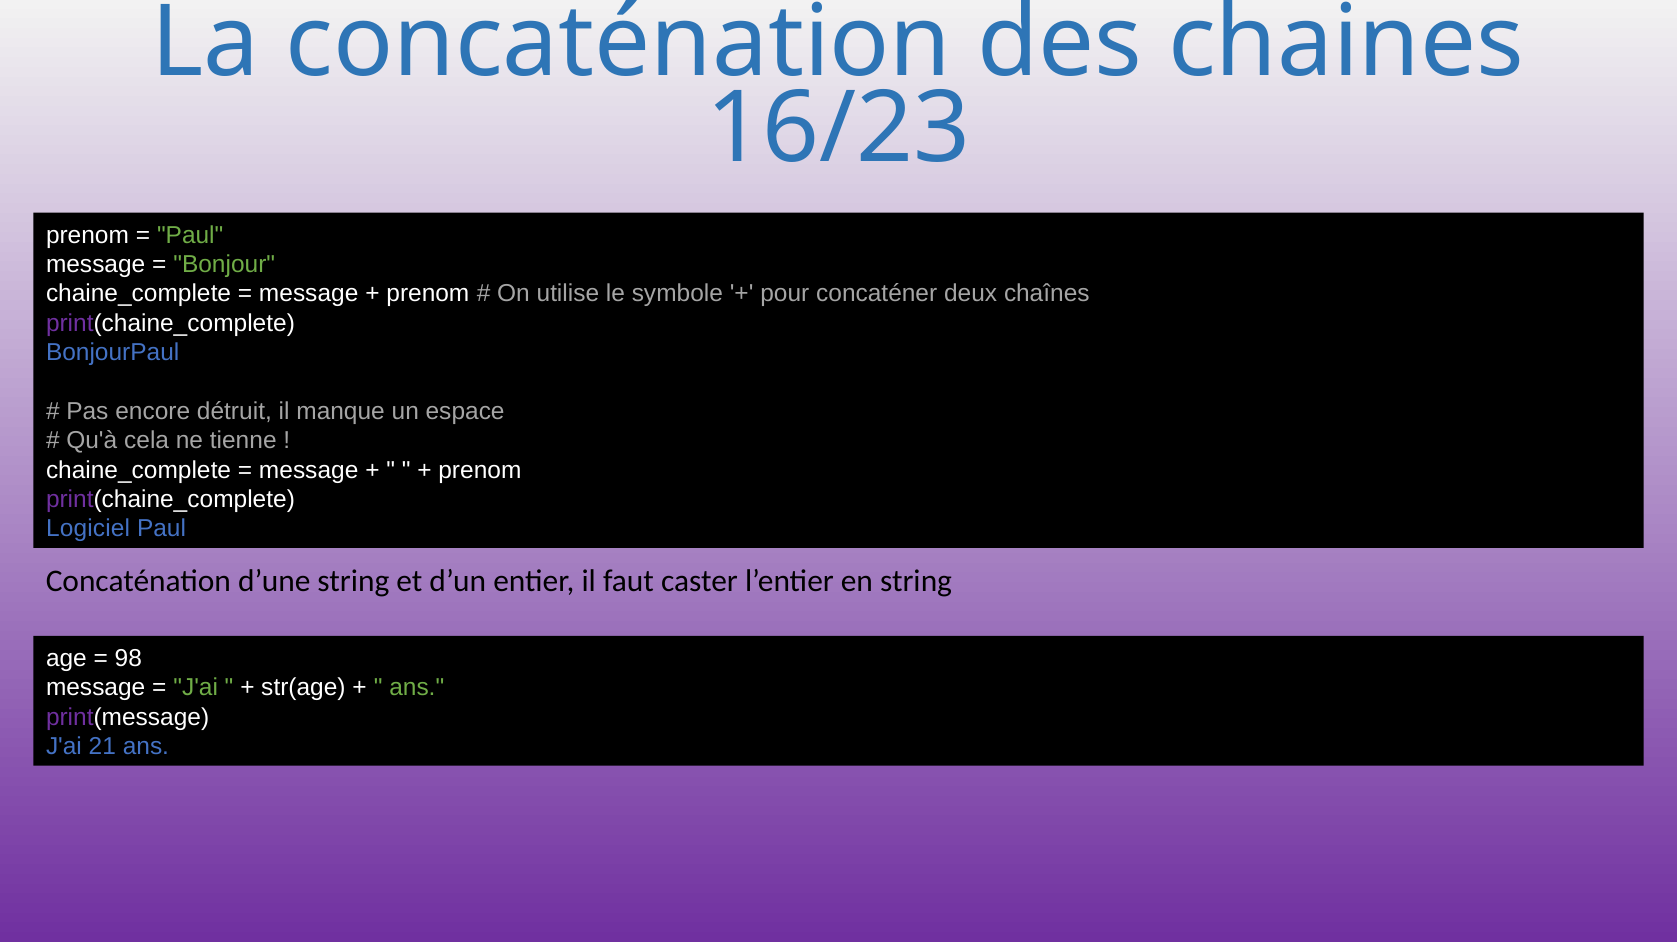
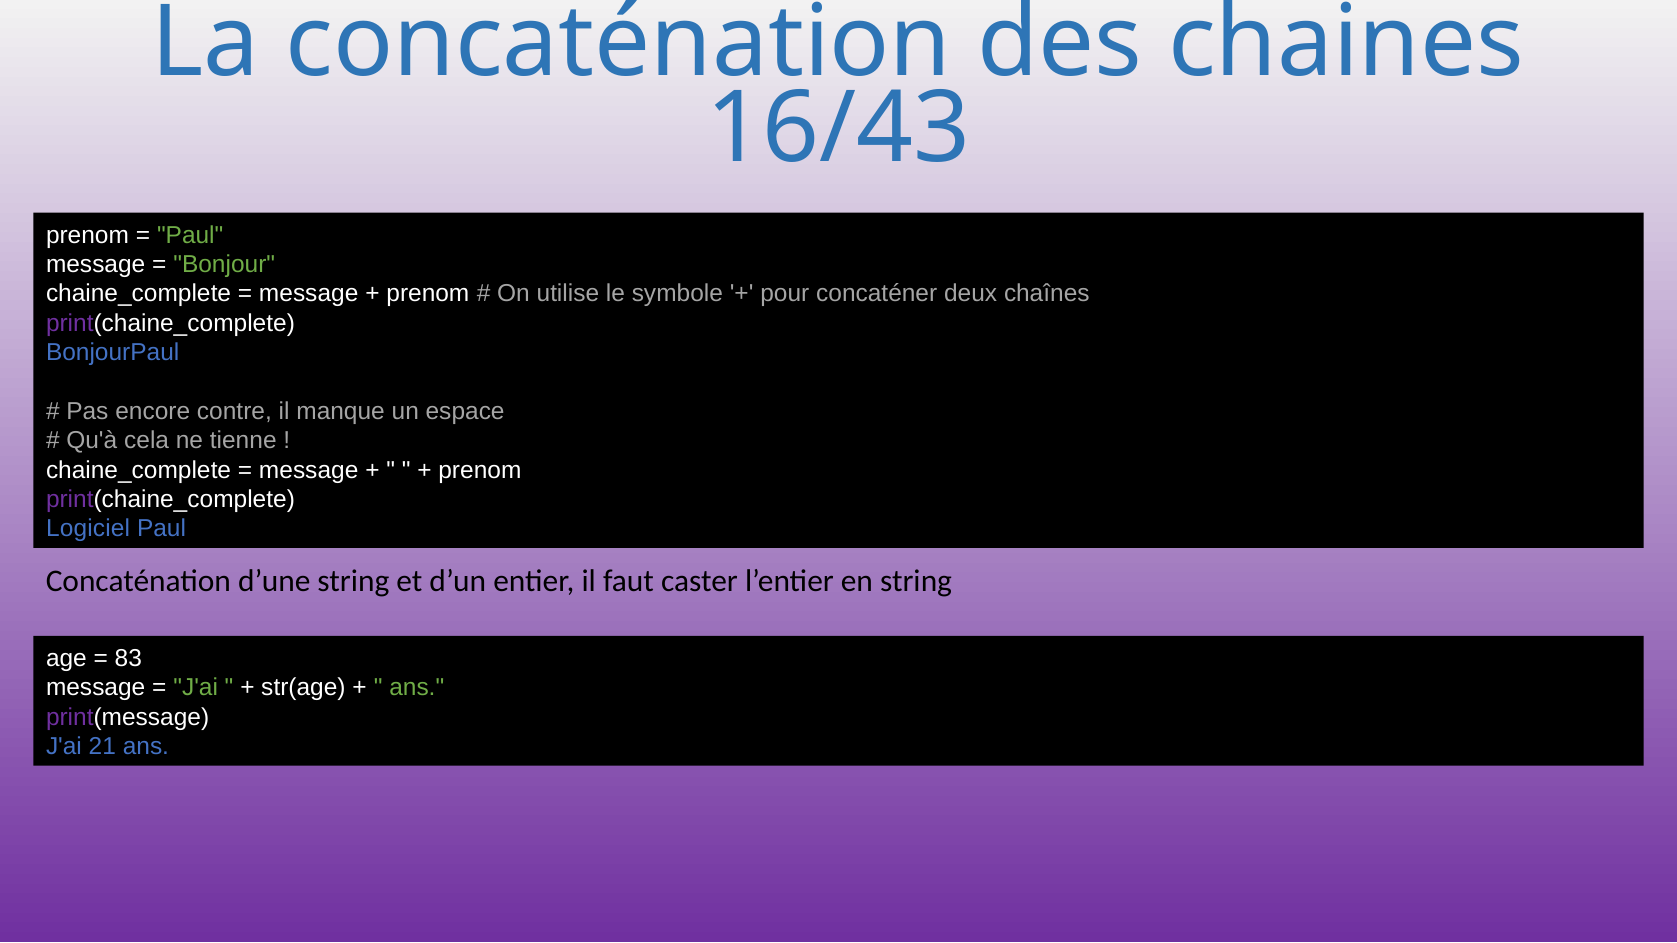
16/23: 16/23 -> 16/43 (838, 128)
détruit: détruit -> contre (234, 411)
98: 98 -> 83 (128, 659)
